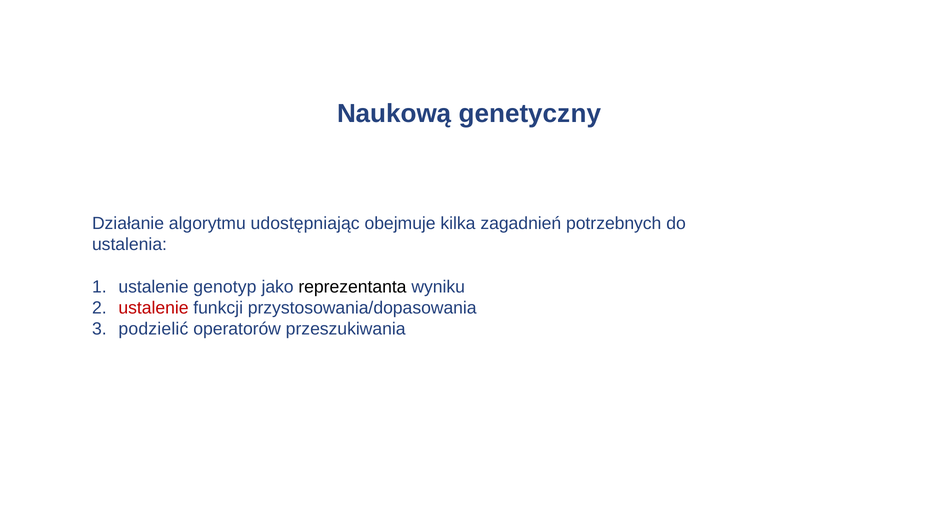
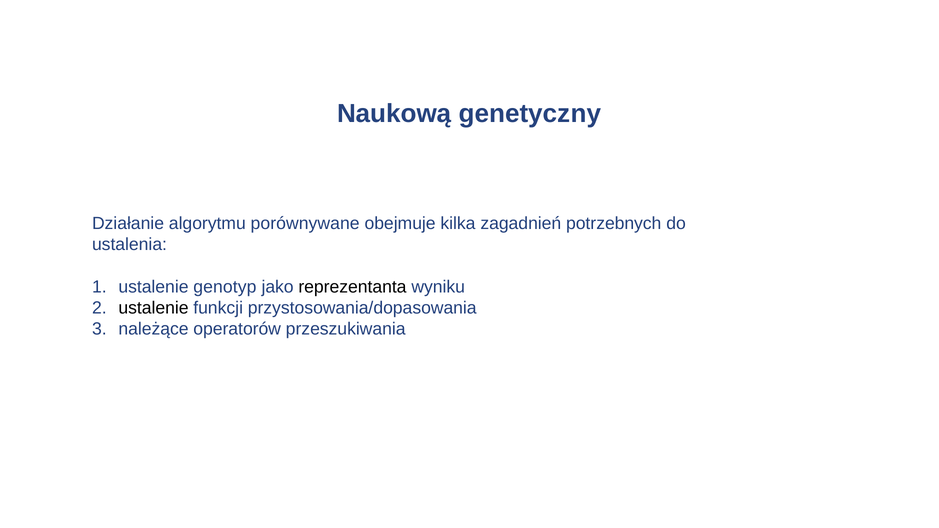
udostępniając: udostępniając -> porównywane (305, 224)
ustalenie colour: red -> black (154, 308)
podzielić: podzielić -> należące (154, 329)
